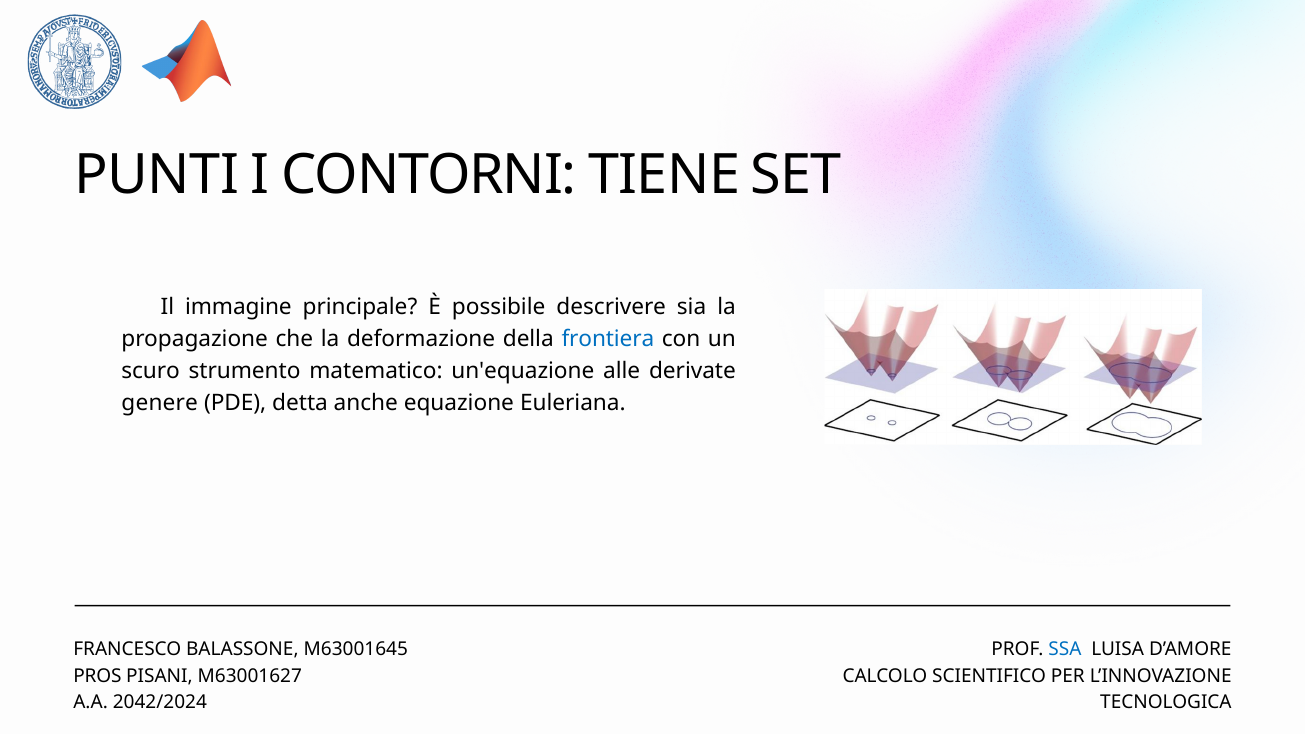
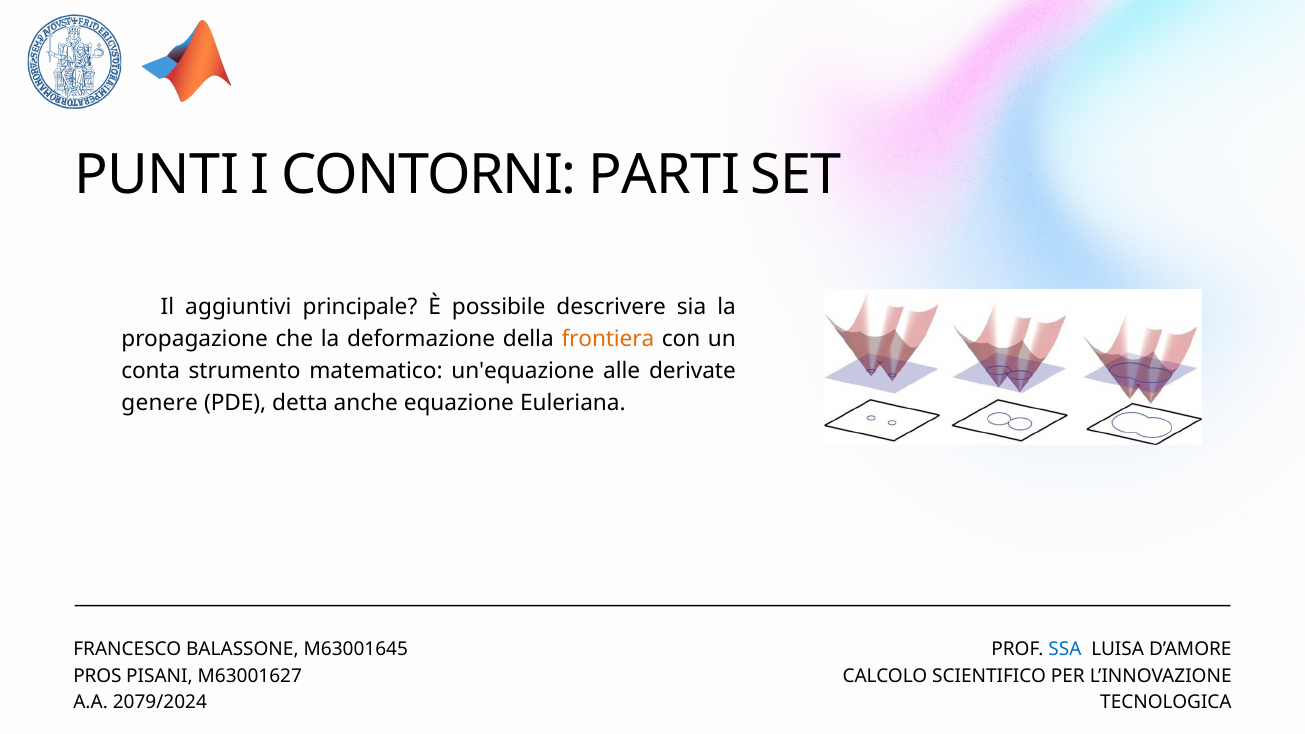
TIENE: TIENE -> PARTI (664, 175)
immagine: immagine -> aggiuntivi (238, 307)
frontiera colour: blue -> orange (608, 339)
scuro: scuro -> conta (151, 371)
2042/2024: 2042/2024 -> 2079/2024 (160, 703)
